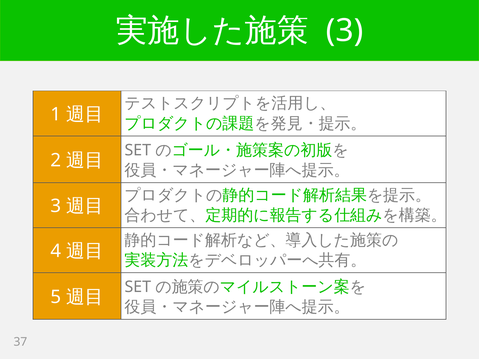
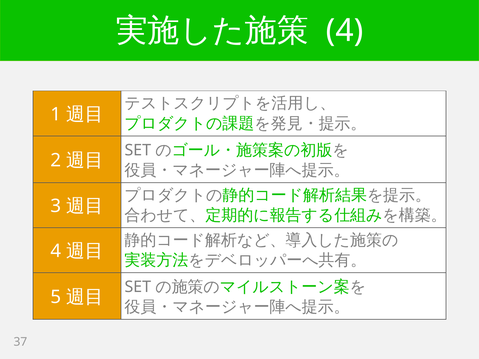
3: 3 -> 4 (345, 31)
